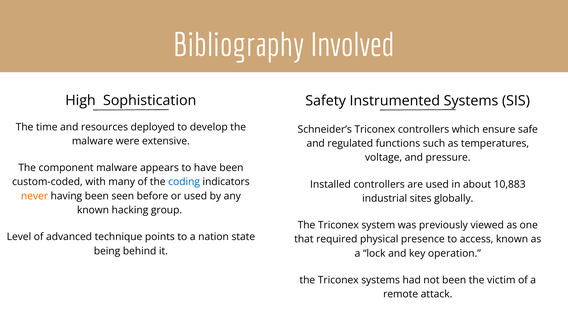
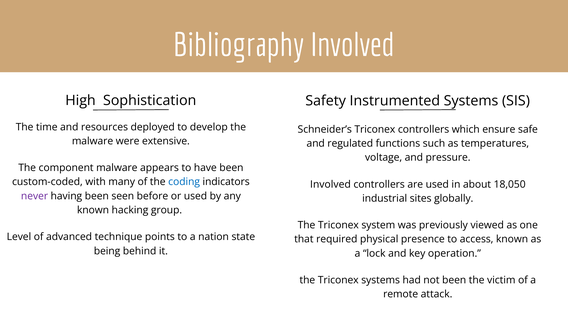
Installed: Installed -> Involved (330, 185)
10,883: 10,883 -> 18,050 (510, 185)
never colour: orange -> purple (35, 196)
